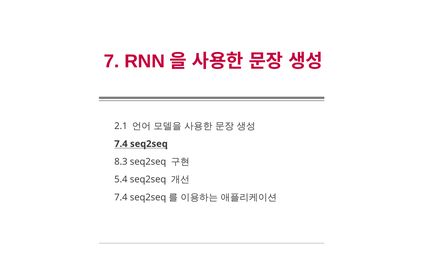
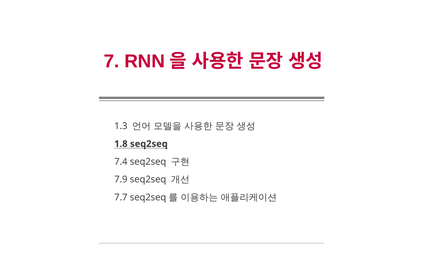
2.1: 2.1 -> 1.3 (121, 126)
7.4: 7.4 -> 1.8 (121, 144)
8.3: 8.3 -> 7.4 (121, 162)
5.4: 5.4 -> 7.9 (121, 180)
7.4: 7.4 -> 7.7 (121, 198)
